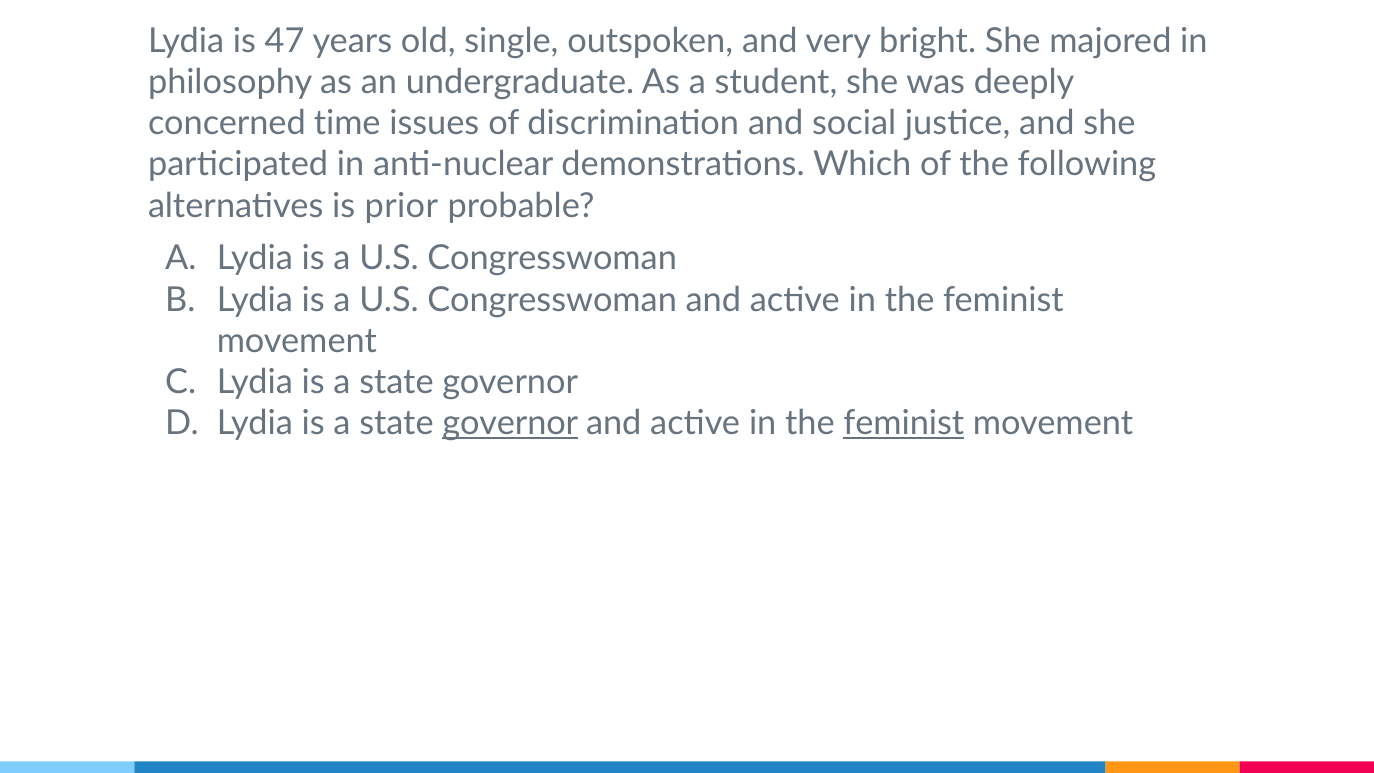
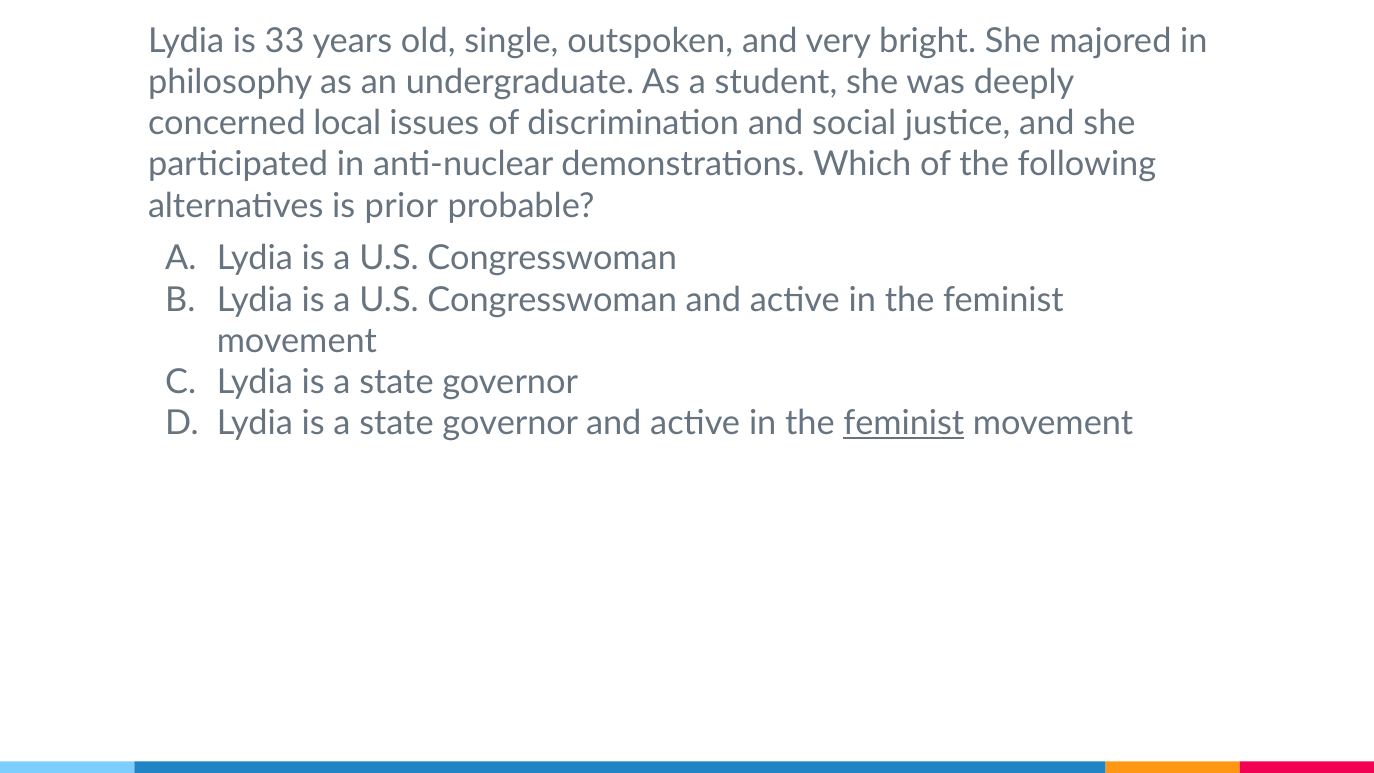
47: 47 -> 33 (285, 41)
time: time -> local (347, 123)
governor underline: present -> none (510, 423)
